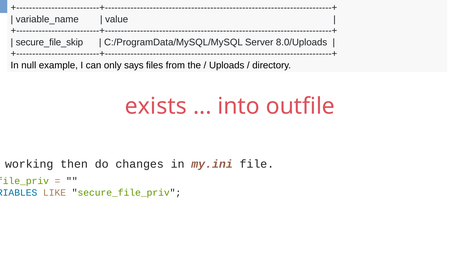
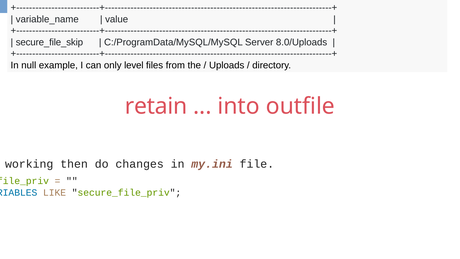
says: says -> level (134, 65)
exists: exists -> retain (156, 106)
